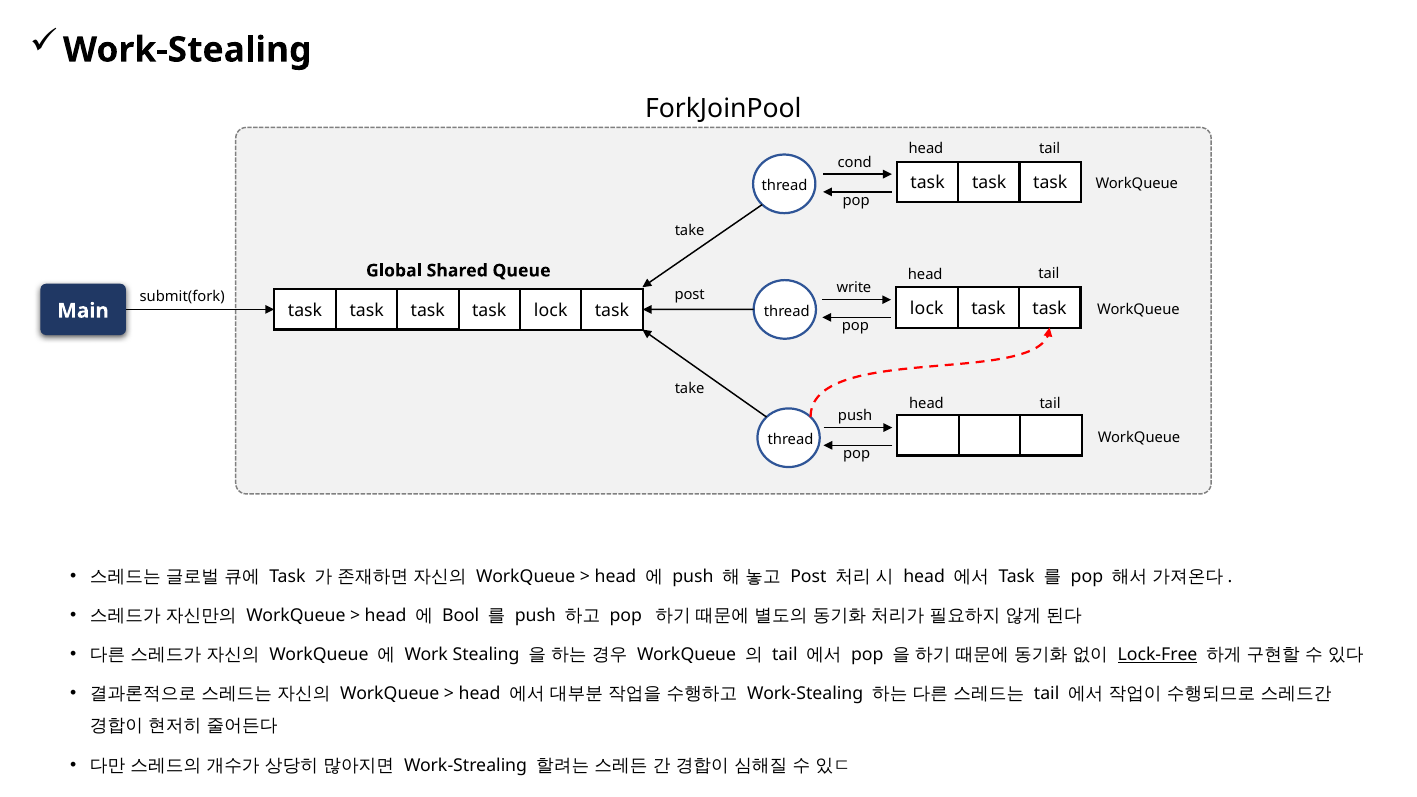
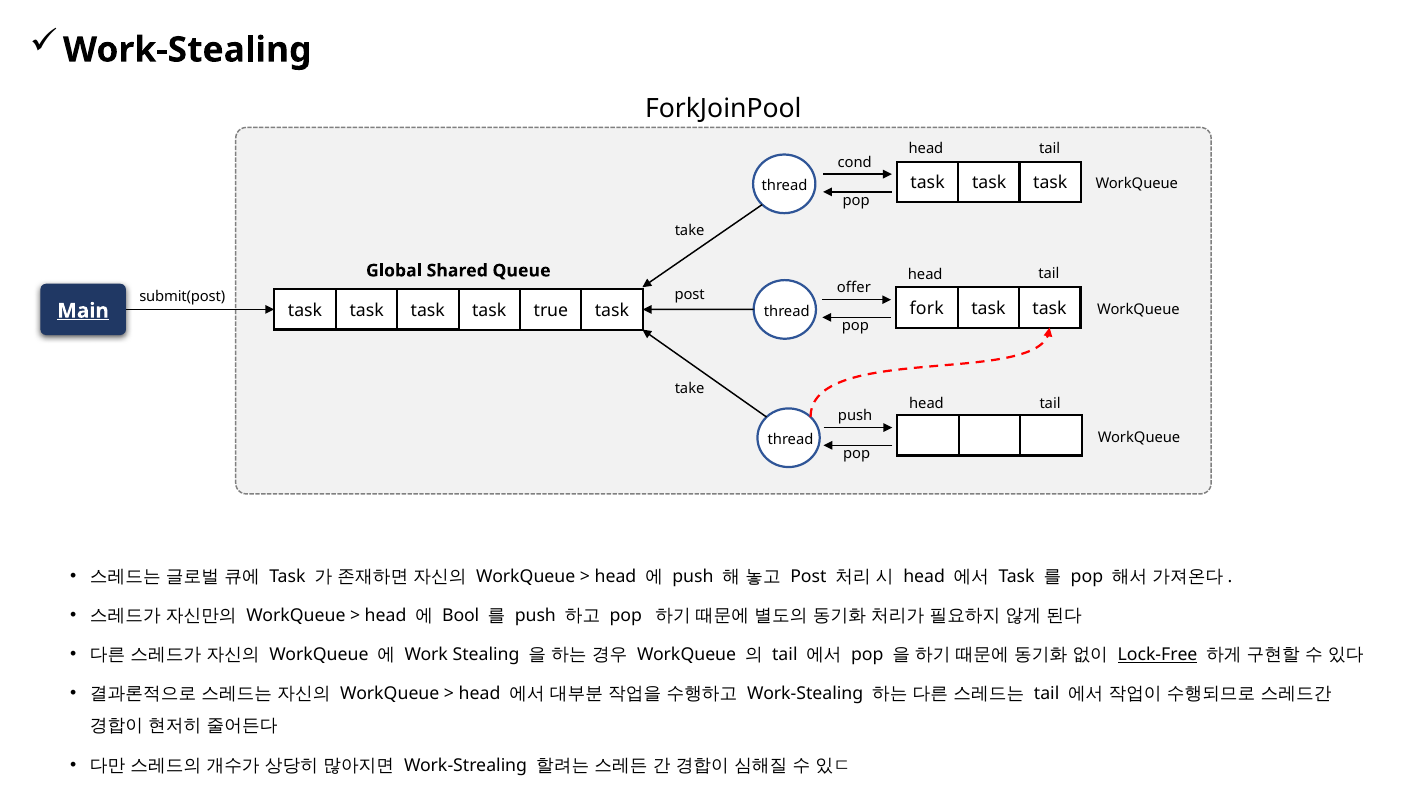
write: write -> offer (854, 288)
submit(fork: submit(fork -> submit(post (182, 297)
lock: lock -> fork (927, 309)
Main underline: none -> present (83, 311)
task lock: lock -> true (551, 311)
